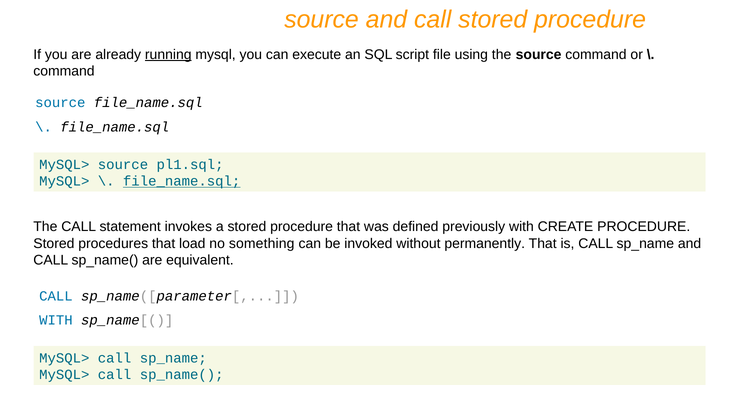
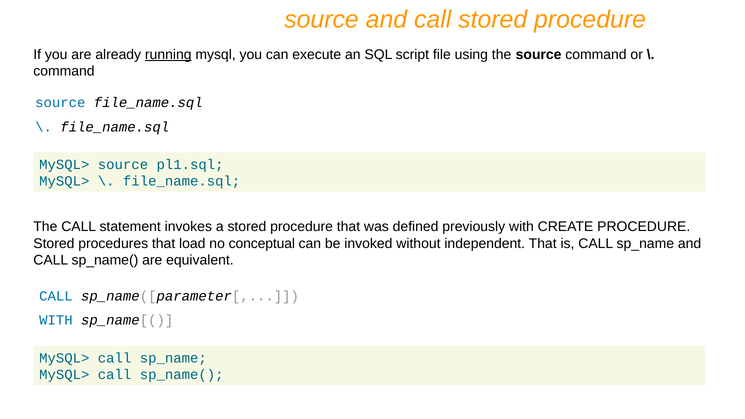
file_name.sql underline: present -> none (182, 181)
something: something -> conceptual (262, 244)
permanently: permanently -> independent (485, 244)
